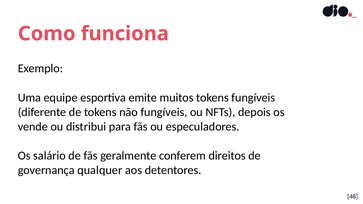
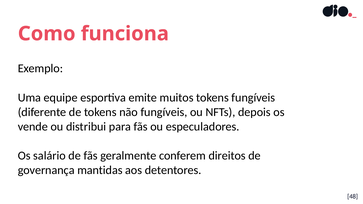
qualquer: qualquer -> mantidas (100, 170)
